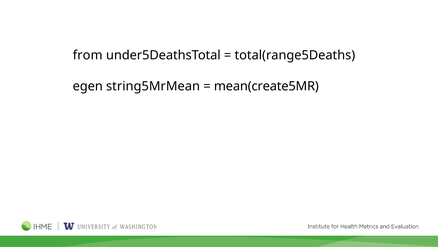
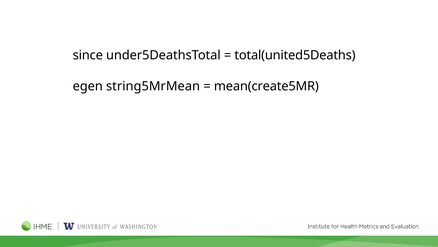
from: from -> since (88, 55)
total(range5Deaths: total(range5Deaths -> total(united5Deaths (295, 55)
